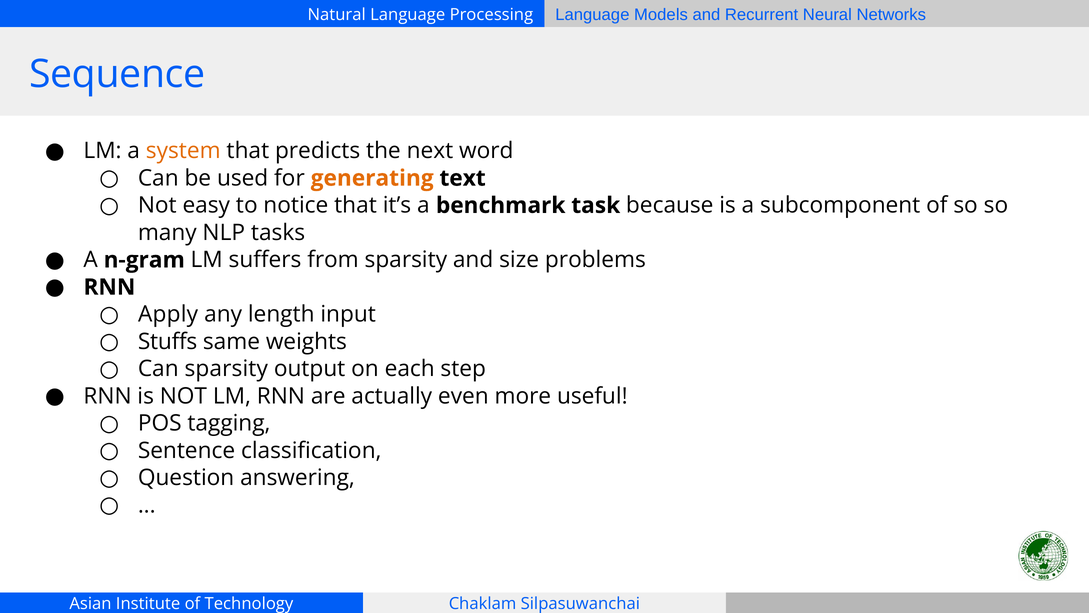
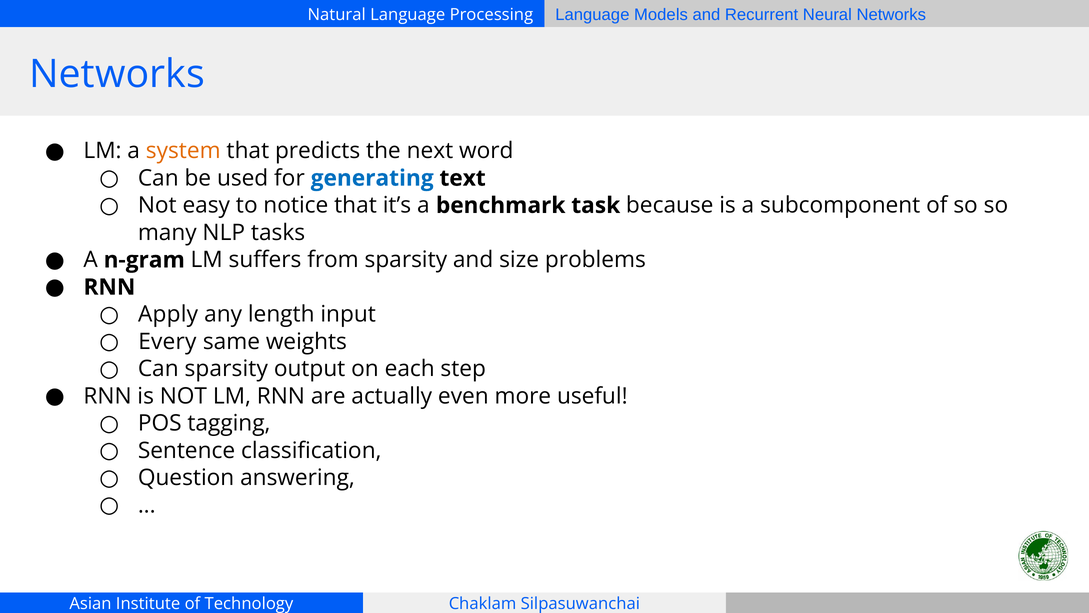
Sequence: Sequence -> Networks (117, 74)
generating colour: orange -> blue (372, 178)
Stuffs: Stuffs -> Every (167, 341)
